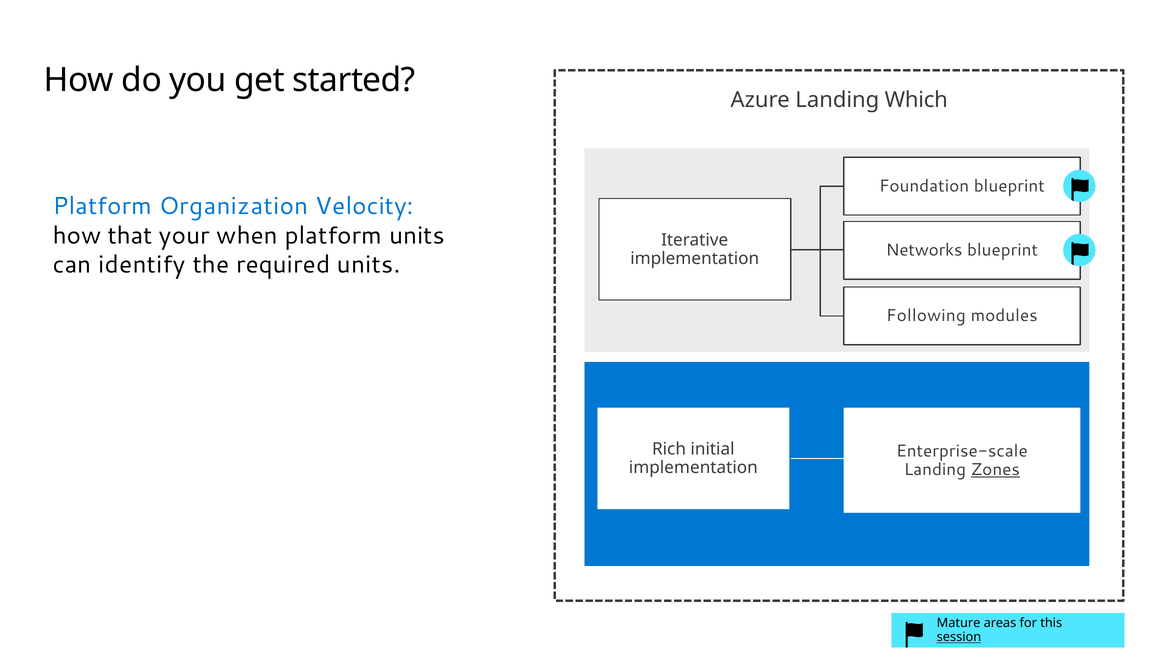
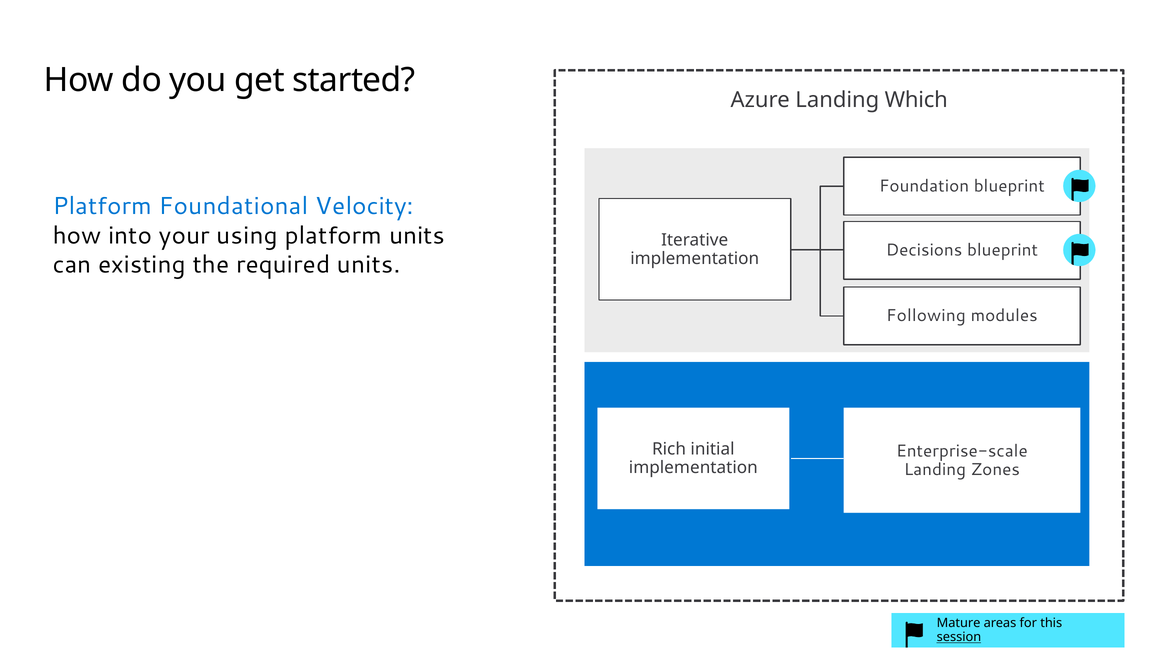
Organization: Organization -> Foundational (234, 206)
that: that -> into (130, 235)
when: when -> using (247, 235)
Networks: Networks -> Decisions (924, 250)
identify: identify -> existing (142, 265)
Zones underline: present -> none (995, 469)
